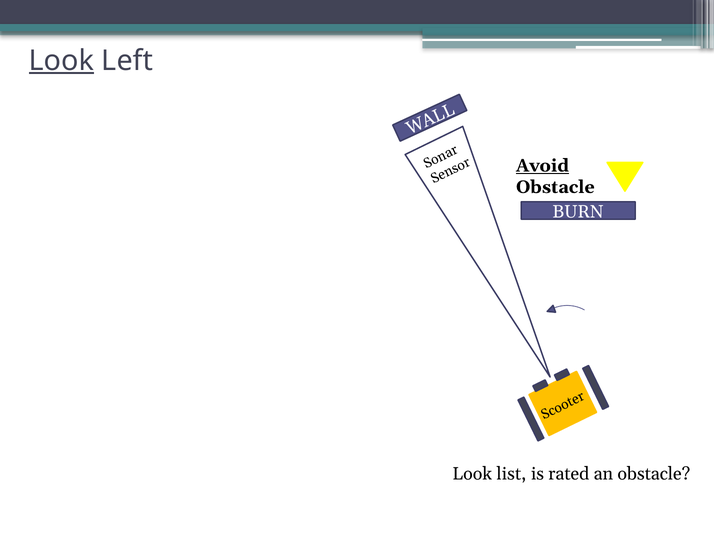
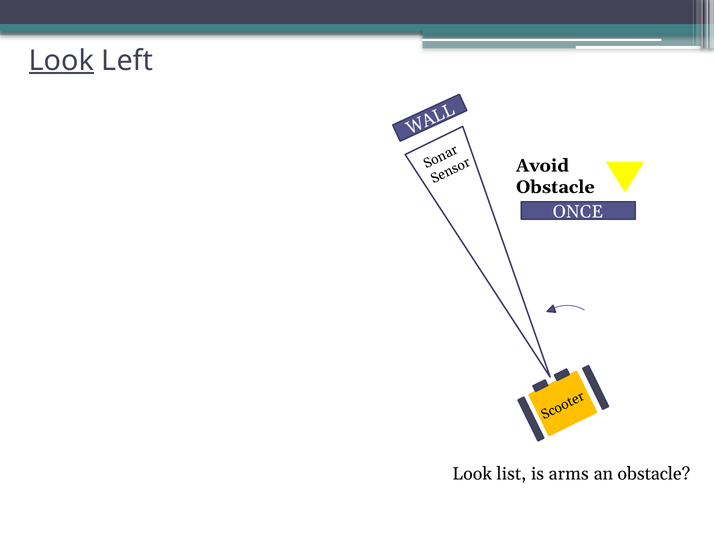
Avoid underline: present -> none (542, 166)
BURN: BURN -> ONCE (578, 212)
rated: rated -> arms (569, 474)
